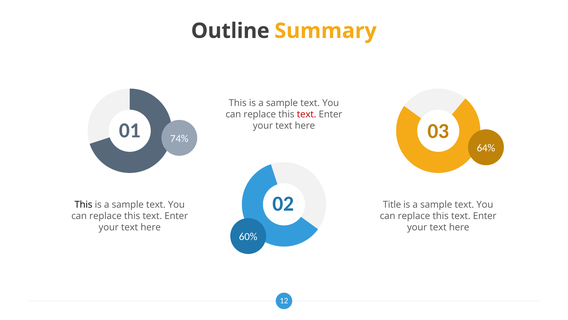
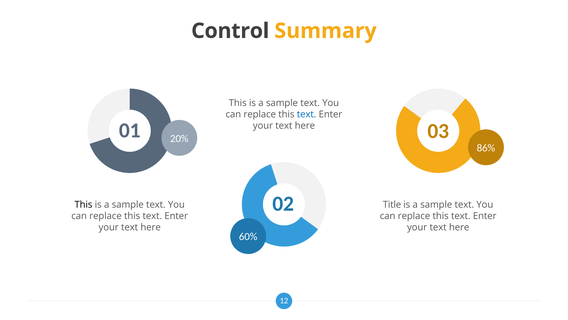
Outline: Outline -> Control (230, 31)
text colour: red -> blue (307, 114)
74%: 74% -> 20% (179, 138)
64%: 64% -> 86% (486, 148)
